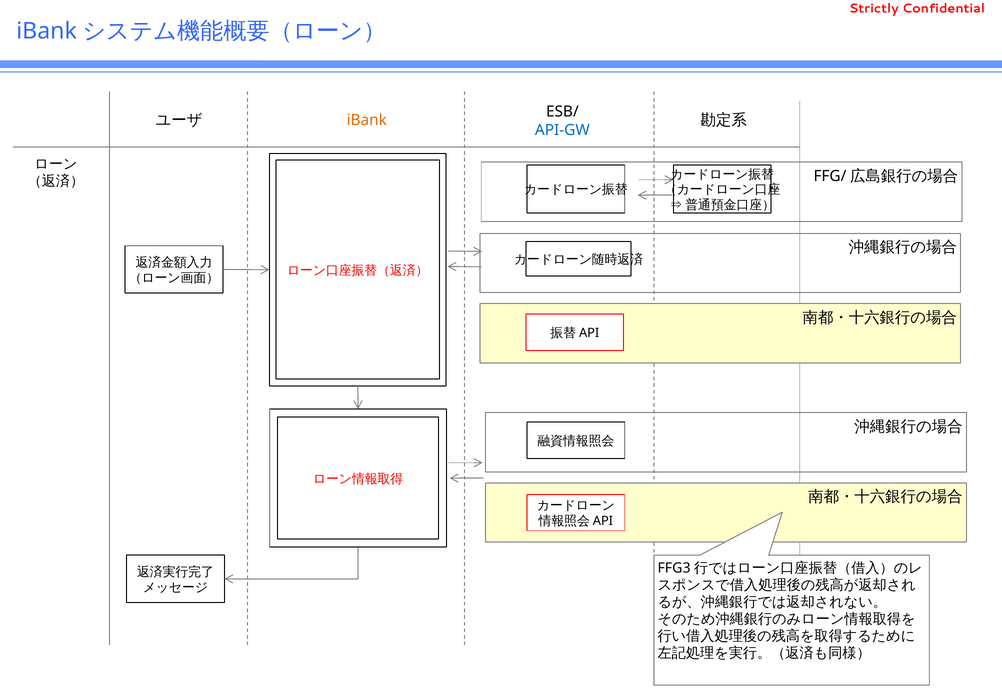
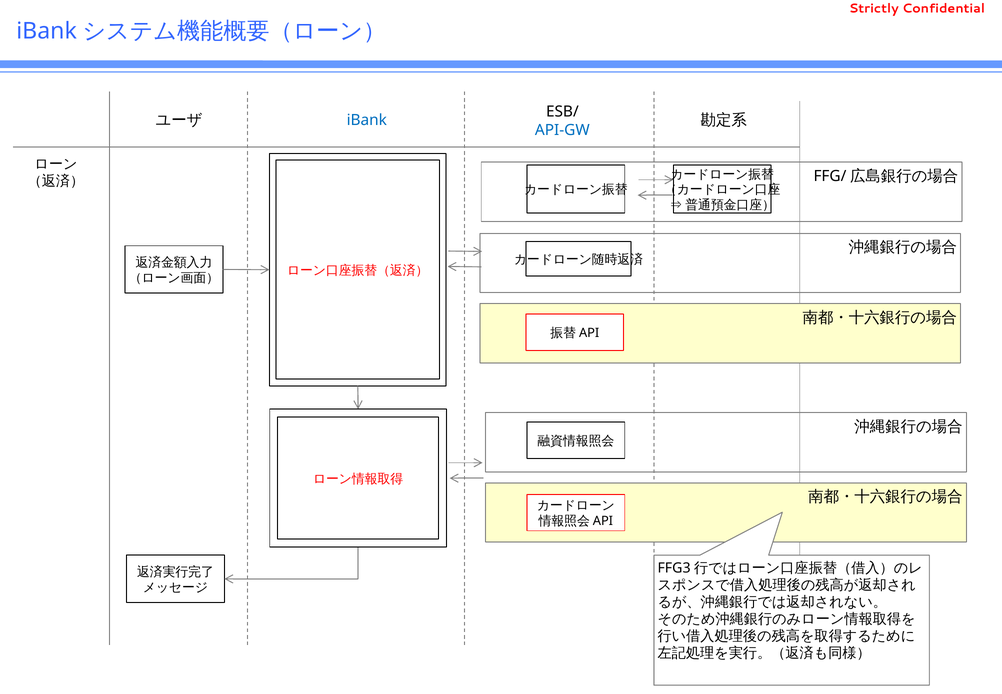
iBank colour: orange -> blue (367, 120)
